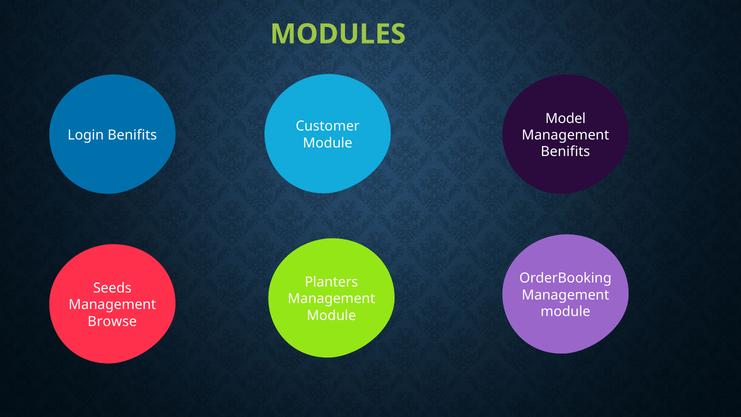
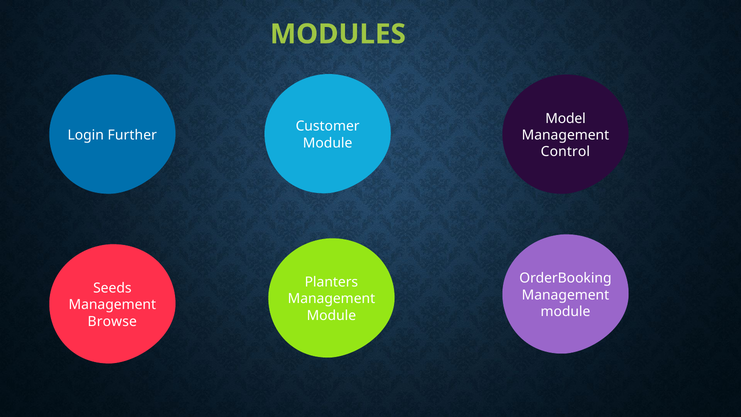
Login Benifits: Benifits -> Further (132, 135)
Benifits: Benifits -> Control (565, 152)
